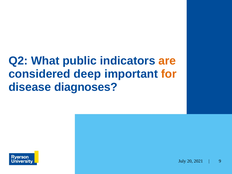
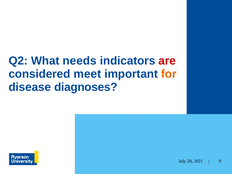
public: public -> needs (80, 61)
are colour: orange -> red (167, 61)
deep: deep -> meet (87, 74)
